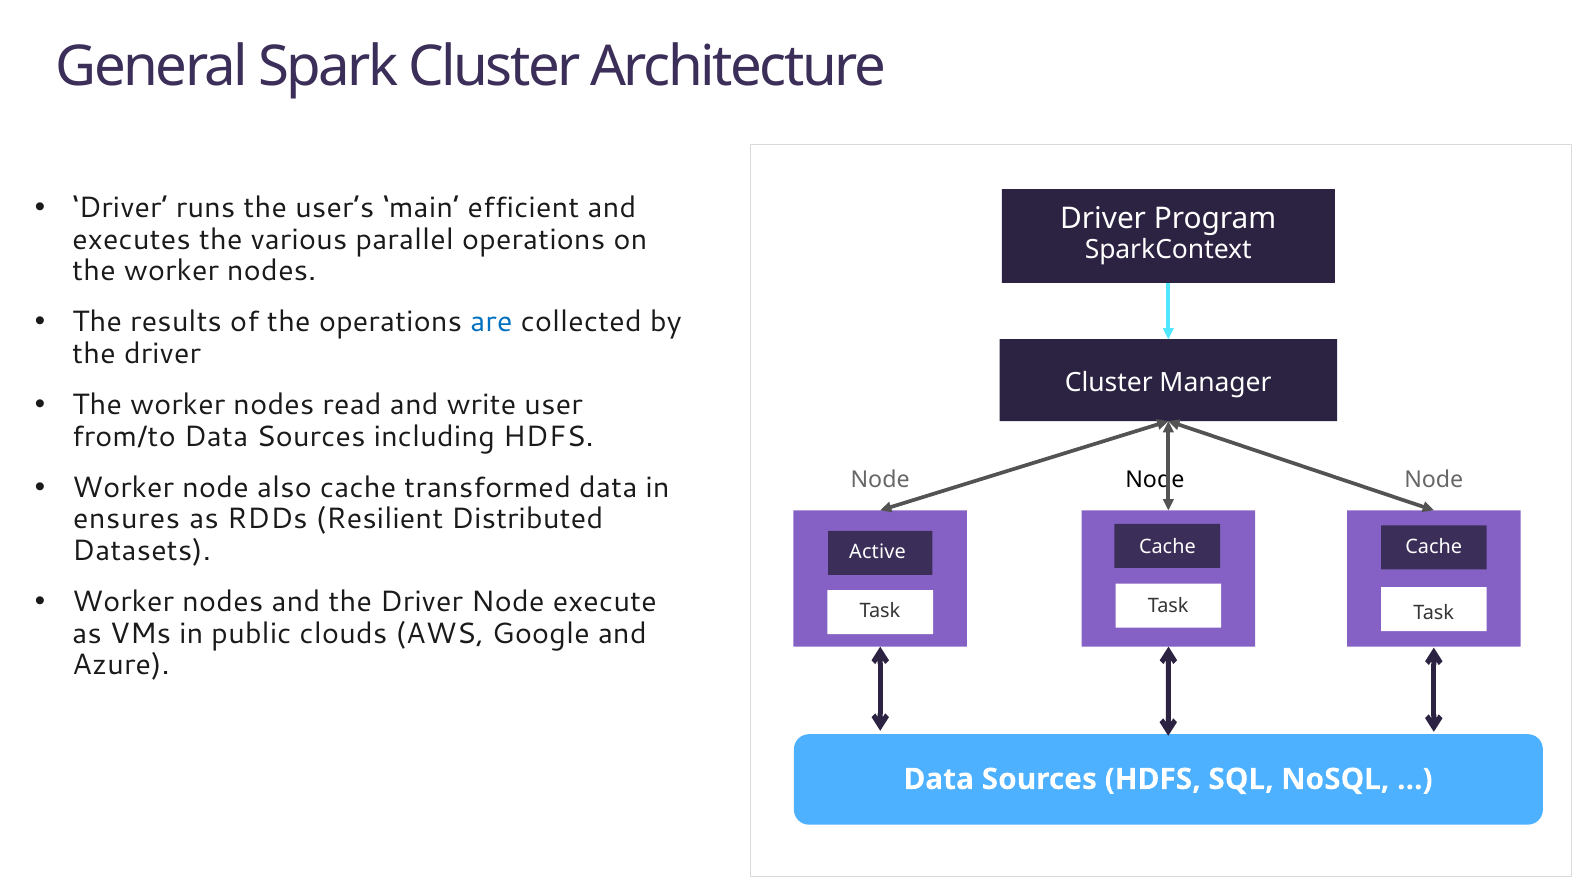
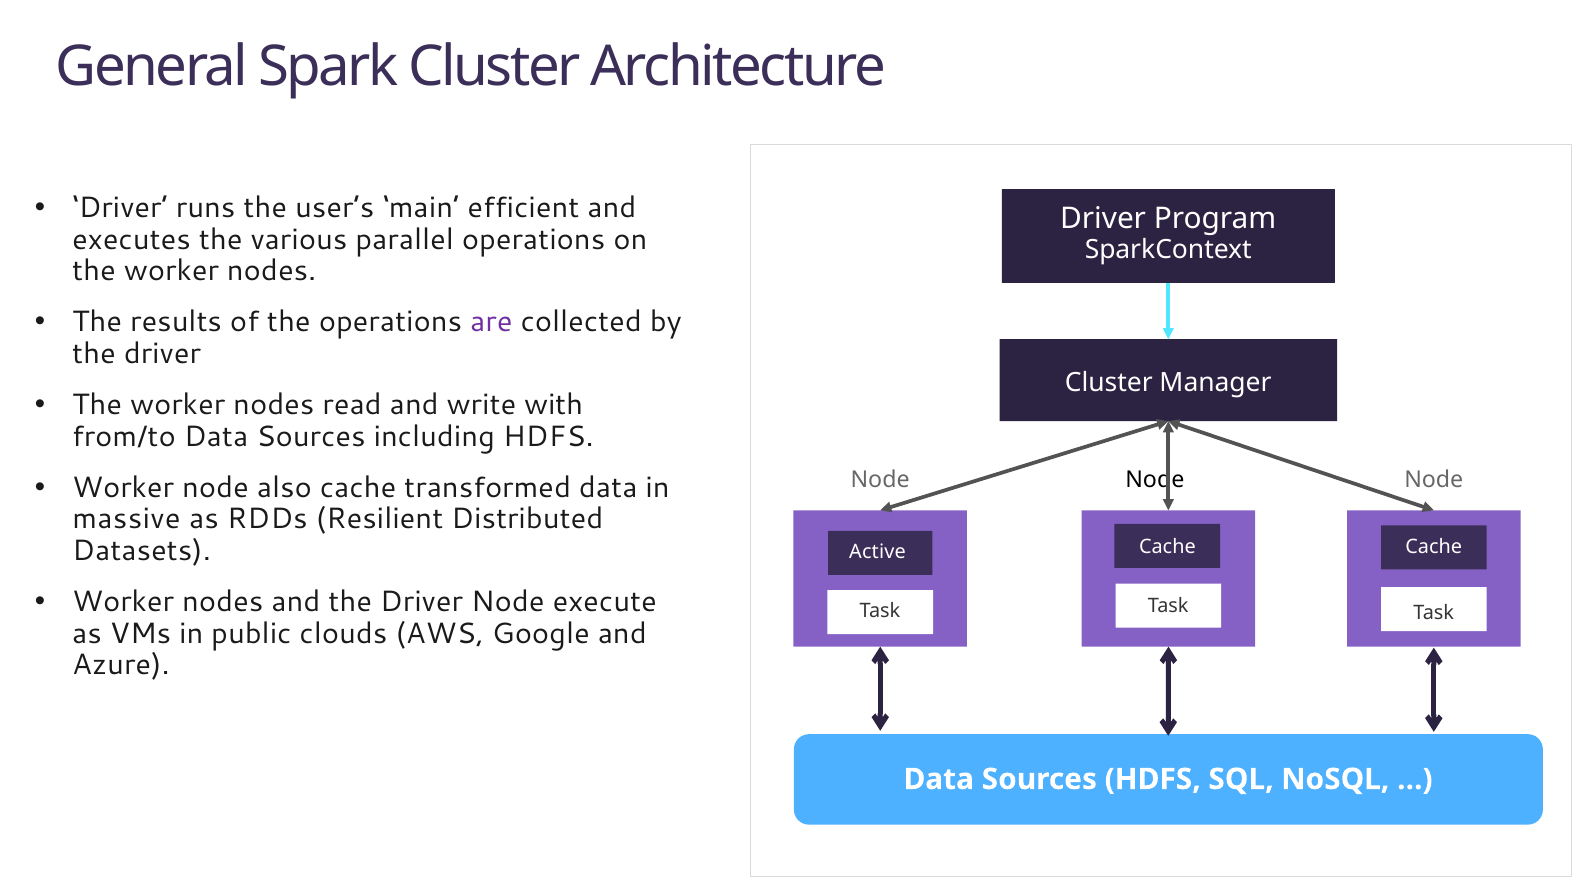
are colour: blue -> purple (491, 322)
user: user -> with (554, 405)
ensures: ensures -> massive (127, 519)
